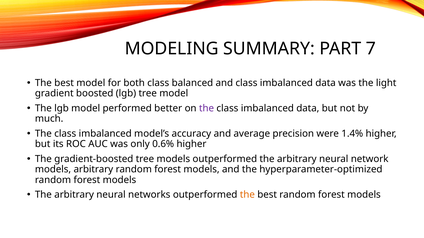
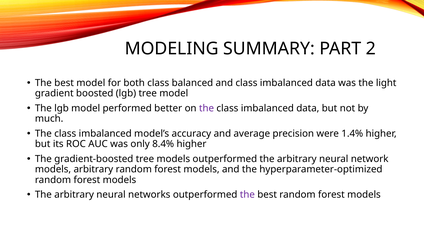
7: 7 -> 2 (371, 49)
0.6%: 0.6% -> 8.4% (163, 144)
the colour: orange -> purple (247, 195)
